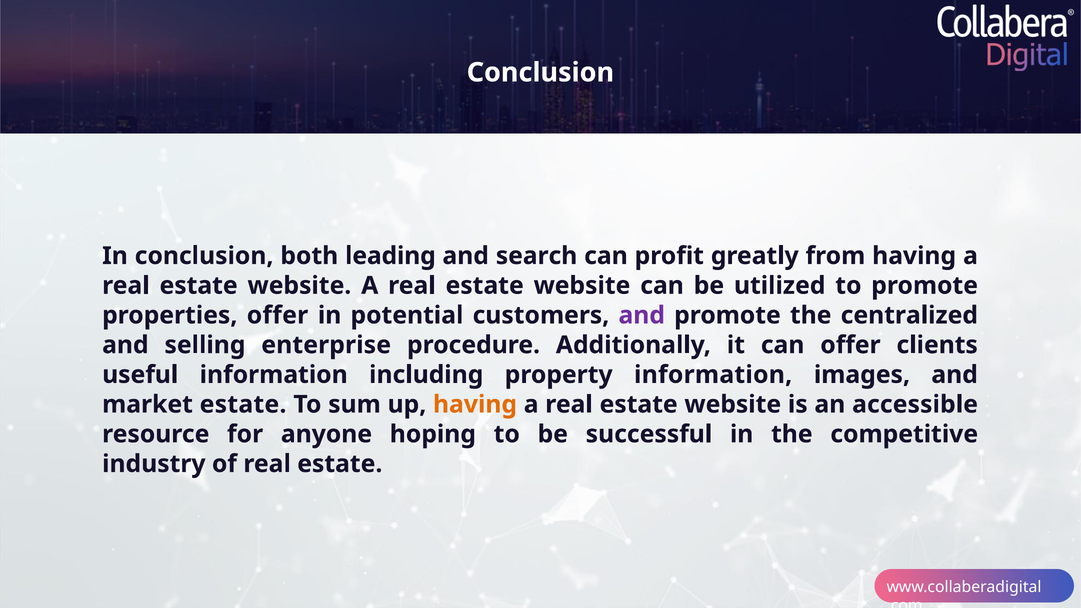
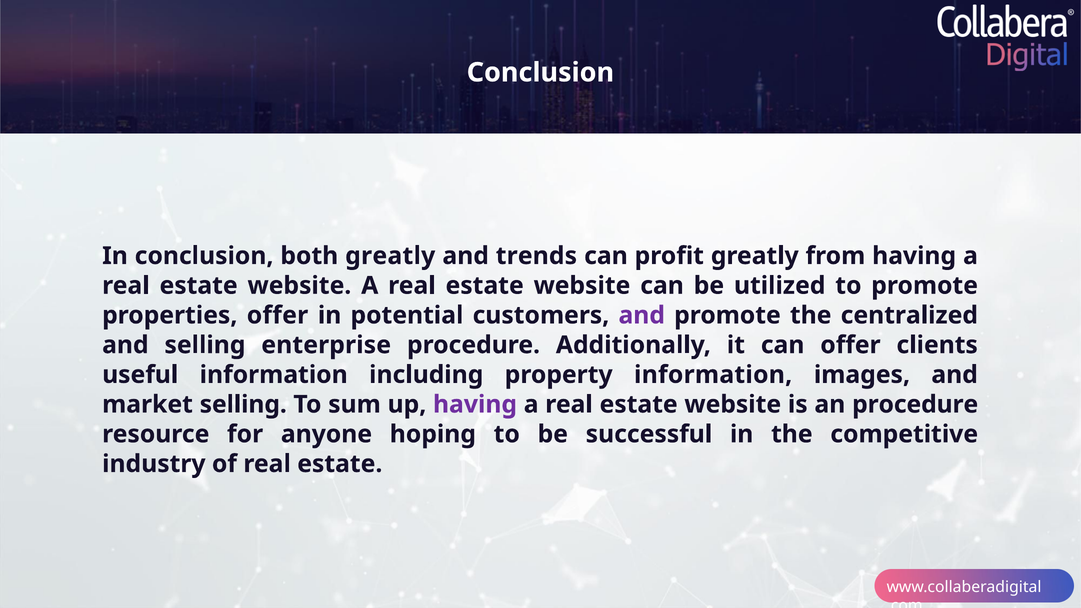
both leading: leading -> greatly (390, 256)
search: search -> trends (536, 256)
market estate: estate -> selling (243, 404)
having colour: orange -> purple (475, 404)
an accessible: accessible -> procedure (915, 404)
